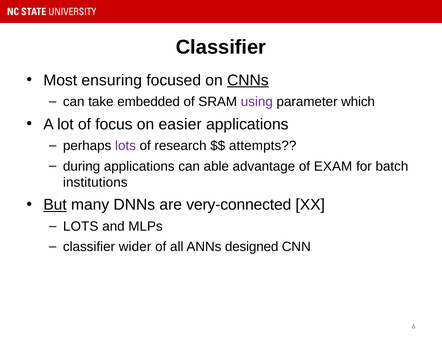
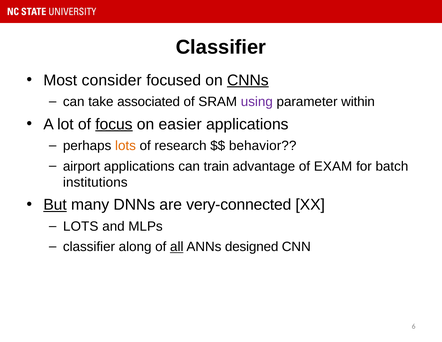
ensuring: ensuring -> consider (112, 80)
embedded: embedded -> associated (149, 102)
which: which -> within (358, 102)
focus underline: none -> present (114, 124)
lots colour: purple -> orange (125, 146)
attempts: attempts -> behavior (263, 146)
during: during -> airport (82, 166)
able: able -> train (216, 166)
wider: wider -> along (135, 246)
all underline: none -> present (177, 246)
